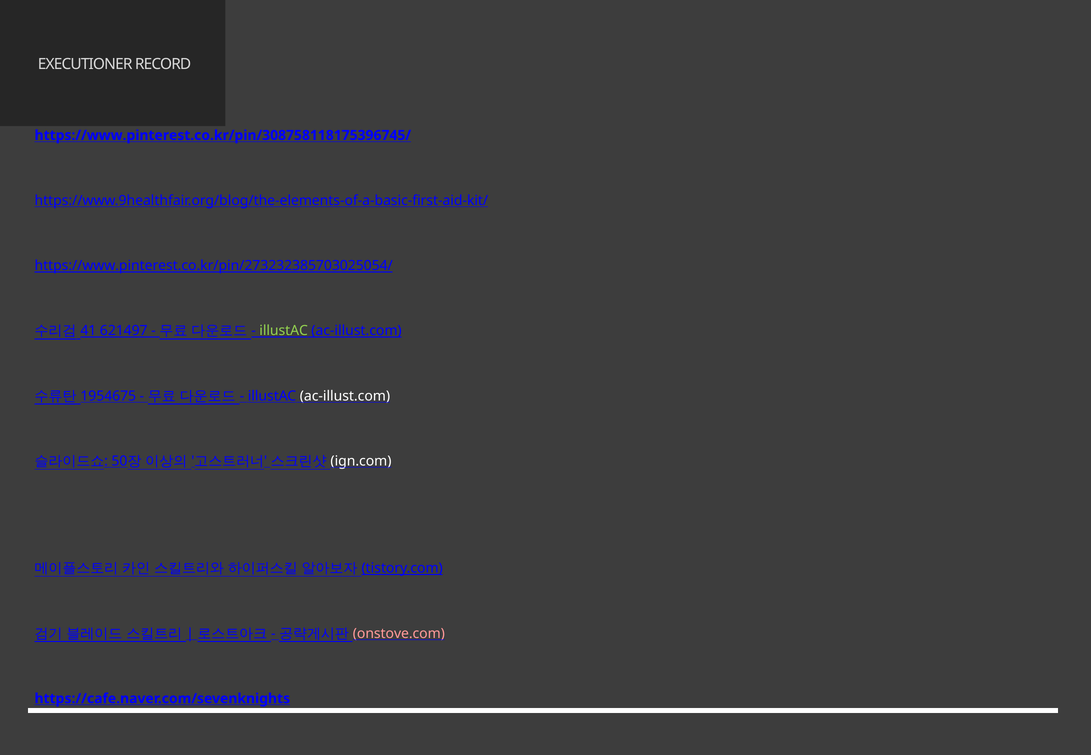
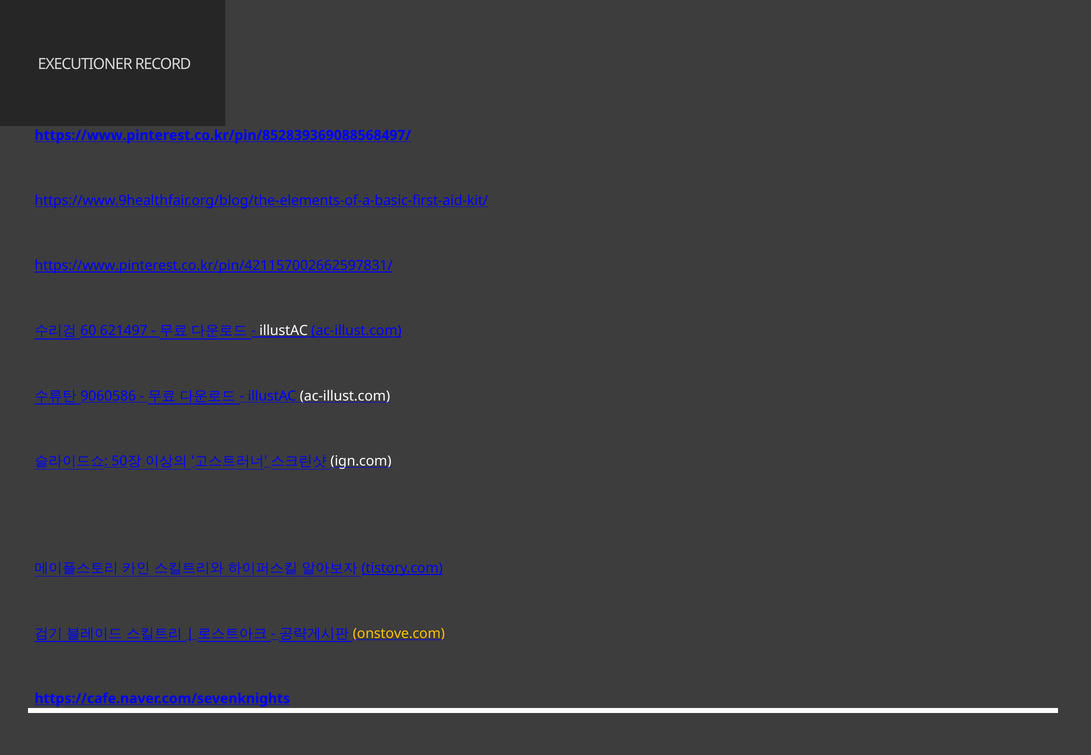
https://www.pinterest.co.kr/pin/308758118175396745/: https://www.pinterest.co.kr/pin/308758118175396745/ -> https://www.pinterest.co.kr/pin/852839369088568497/ (223, 135)
https://www.pinterest.co.kr/pin/273232385703025054/: https://www.pinterest.co.kr/pin/273232385703025054/ -> https://www.pinterest.co.kr/pin/421157002662597831/ (214, 266)
41: 41 -> 60 (88, 331)
illustAC colour: light green -> white (284, 331)
1954675: 1954675 -> 9060586 (108, 396)
onstove.com colour: pink -> yellow (399, 634)
